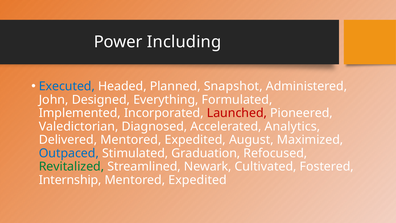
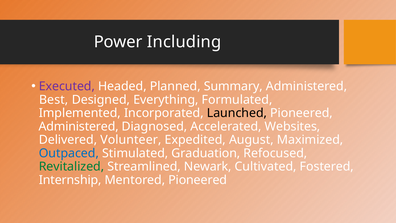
Executed colour: blue -> purple (67, 86)
Snapshot: Snapshot -> Summary (233, 86)
John: John -> Best (54, 100)
Launched colour: red -> black (237, 113)
Valedictorian: Valedictorian -> Administered (79, 126)
Analytics: Analytics -> Websites (293, 126)
Delivered Mentored: Mentored -> Volunteer (131, 140)
Expedited: Expedited -> Pioneered (198, 180)
